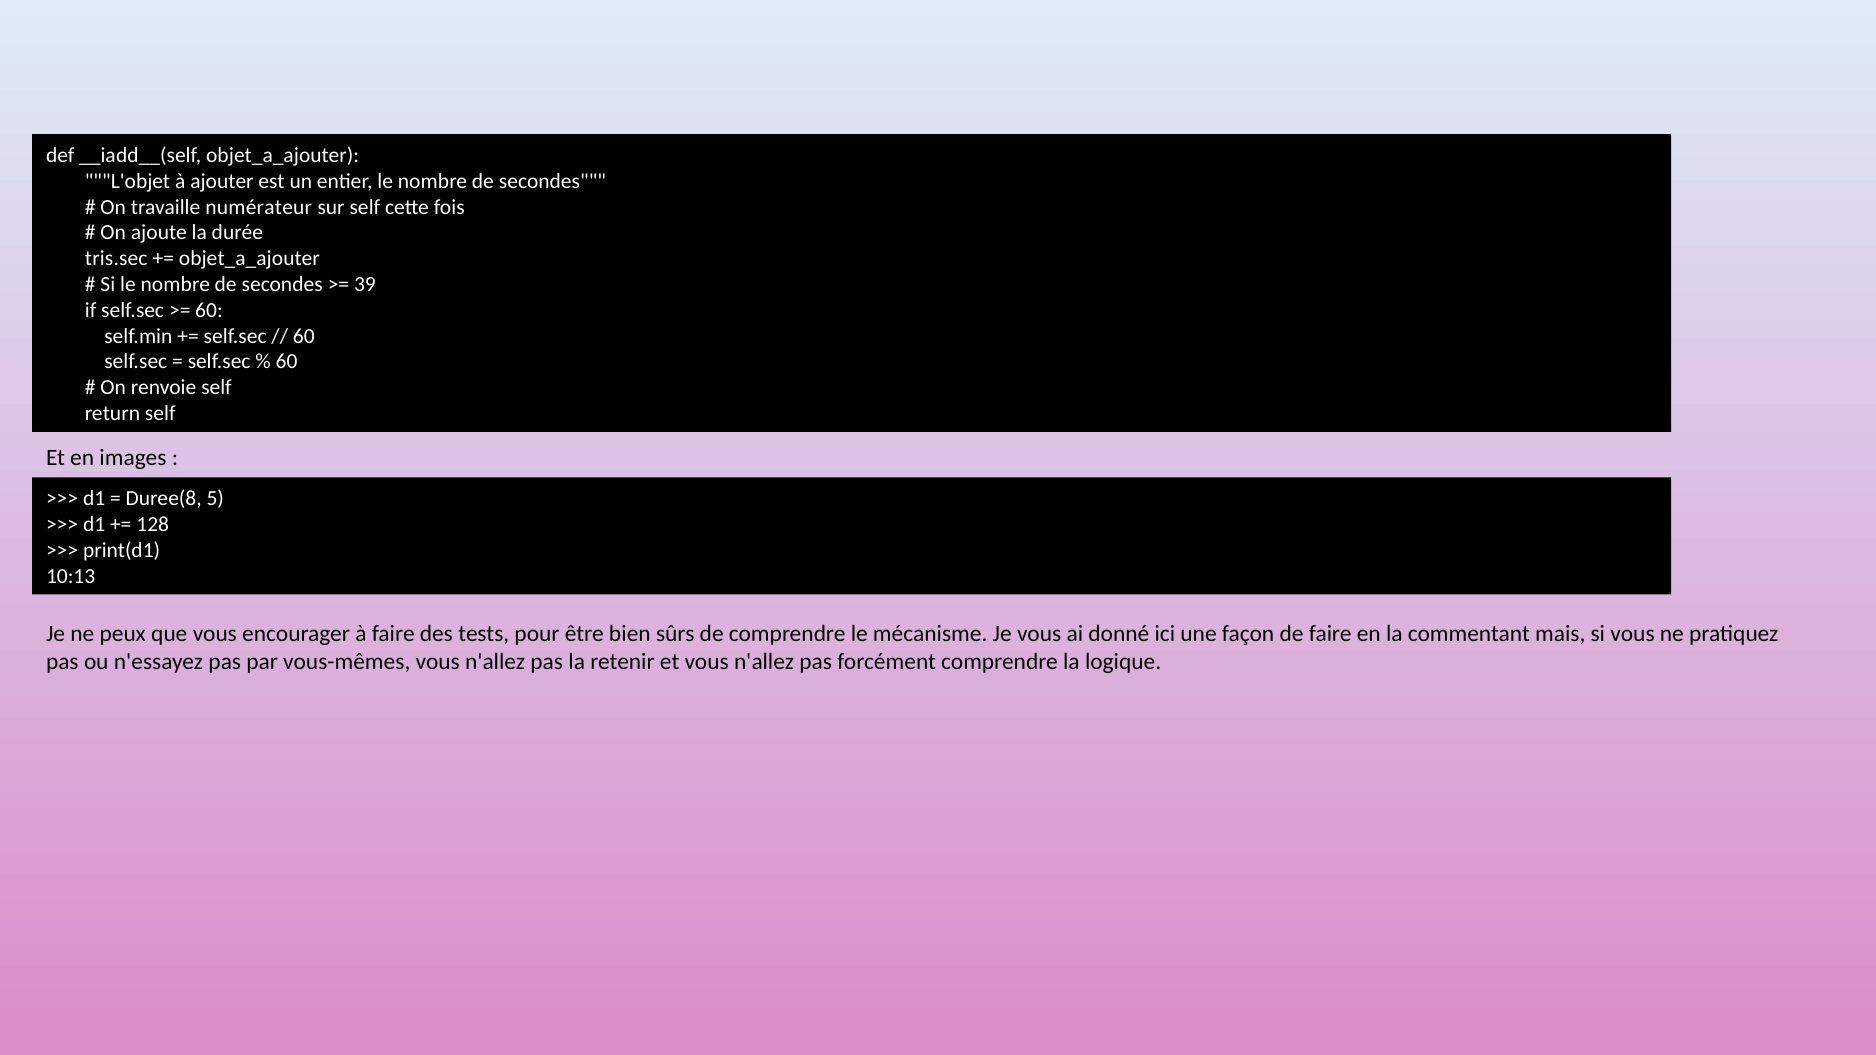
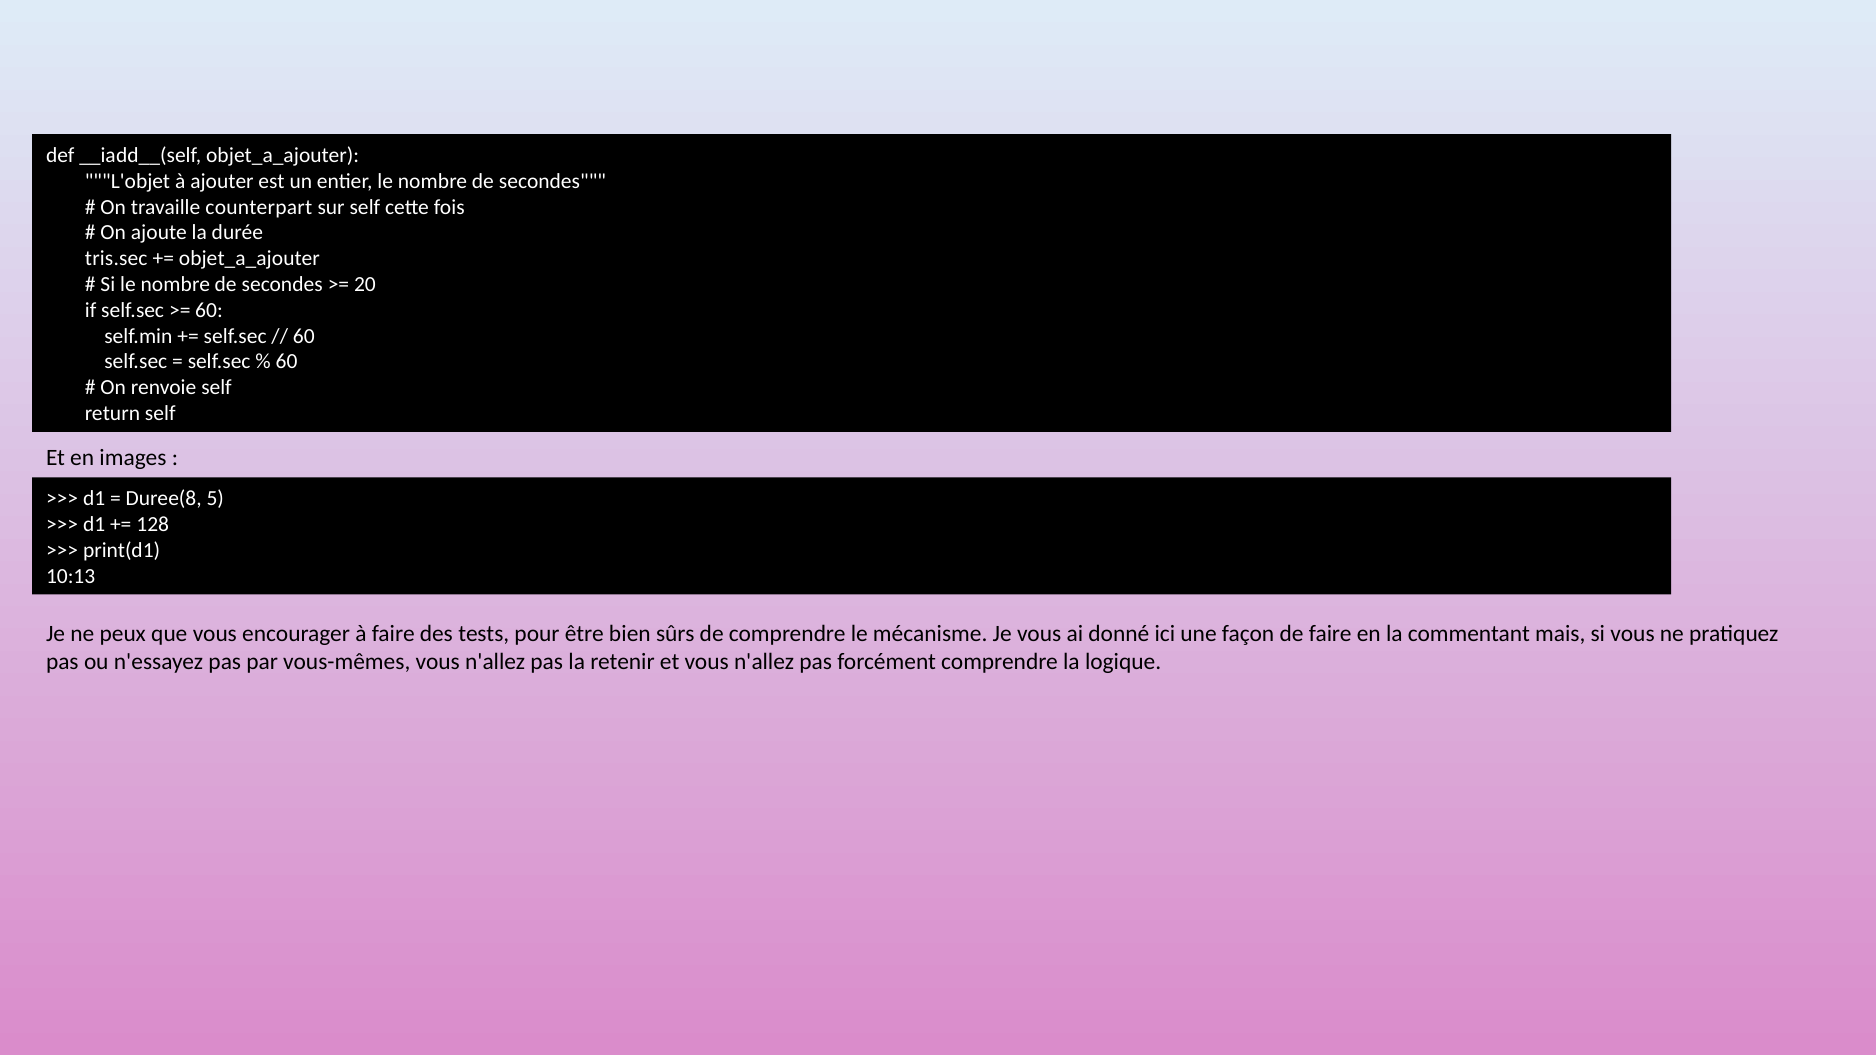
numérateur: numérateur -> counterpart (259, 207)
39: 39 -> 20 (365, 285)
